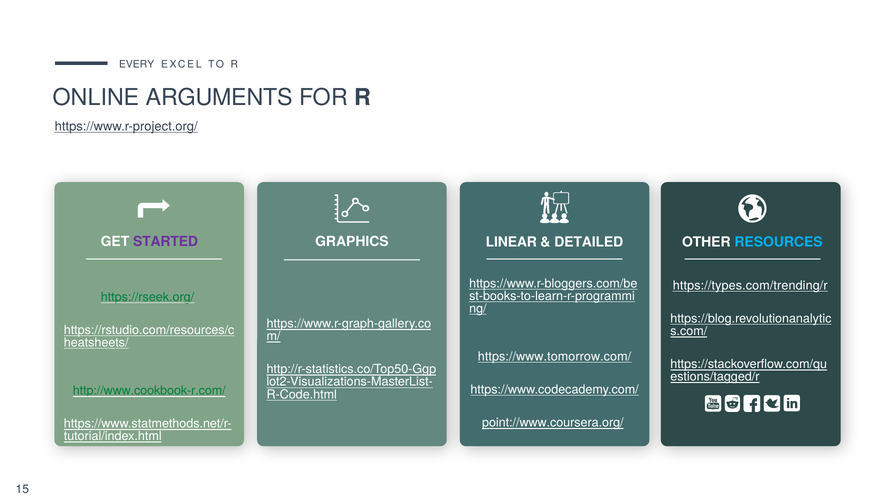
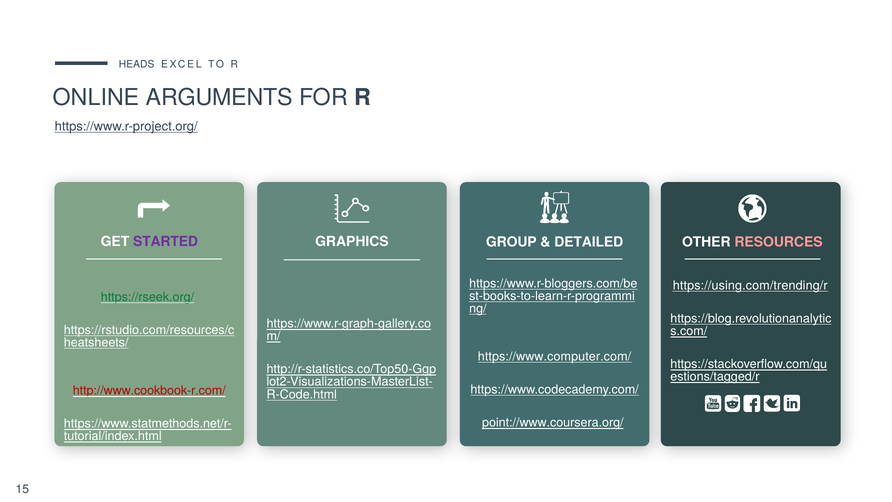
EVERY: EVERY -> HEADS (137, 64)
LINEAR: LINEAR -> GROUP (511, 242)
RESOURCES colour: light blue -> pink (779, 242)
https://types.com/trending/r: https://types.com/trending/r -> https://using.com/trending/r (750, 286)
https://www.tomorrow.com/: https://www.tomorrow.com/ -> https://www.computer.com/ (555, 357)
http://www.cookbook-r.com/ colour: green -> red (149, 391)
